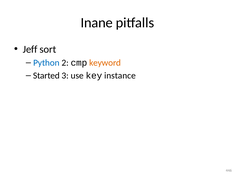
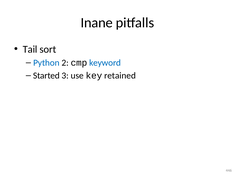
Jeff: Jeff -> Tail (30, 49)
keyword colour: orange -> blue (105, 63)
instance: instance -> retained (120, 76)
